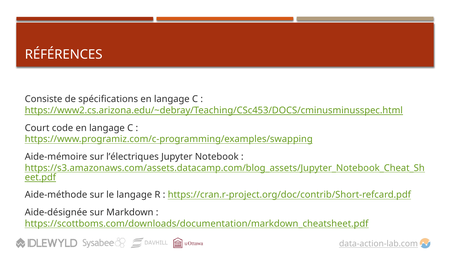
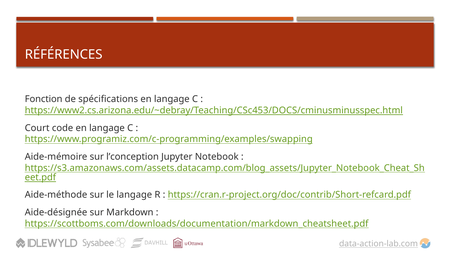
Consiste: Consiste -> Fonction (44, 99)
l’électriques: l’électriques -> l’conception (133, 157)
